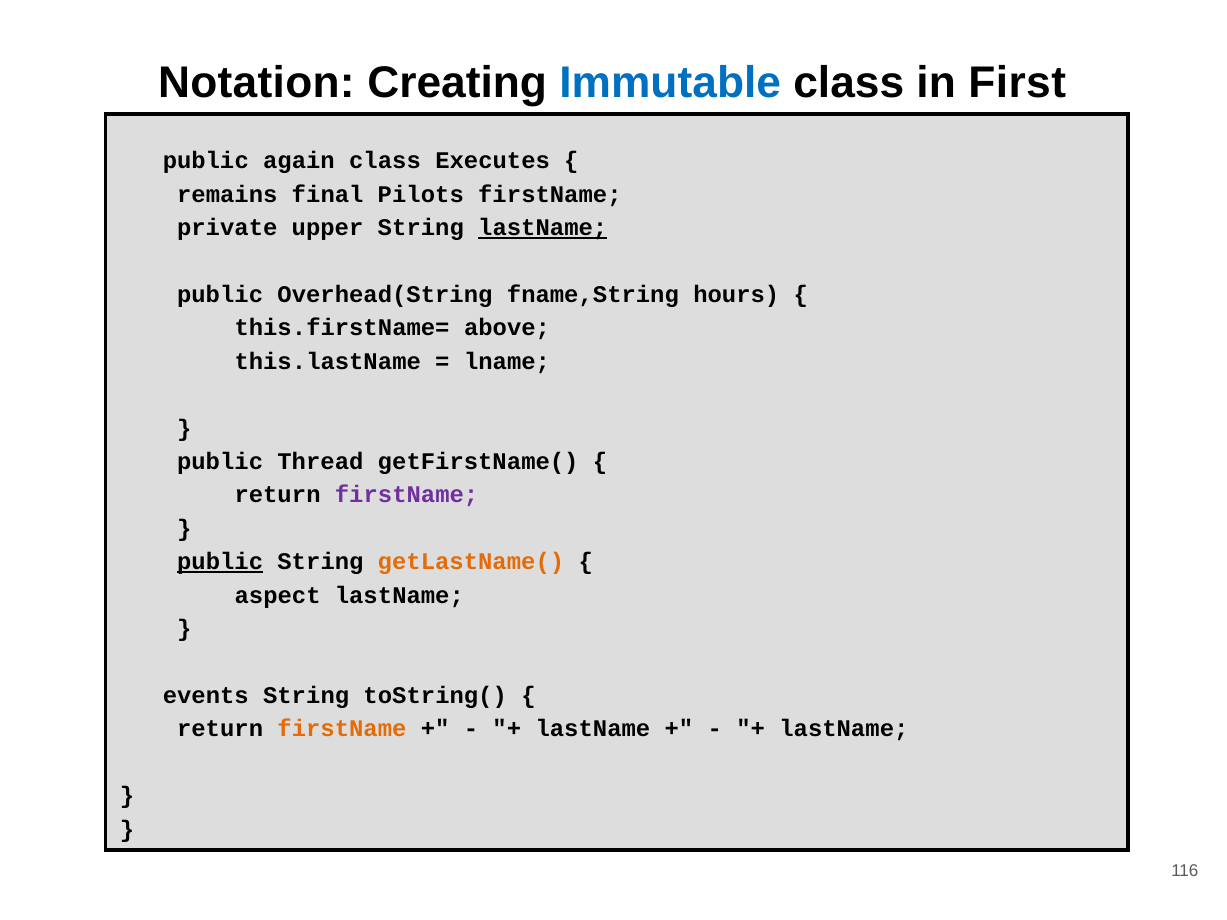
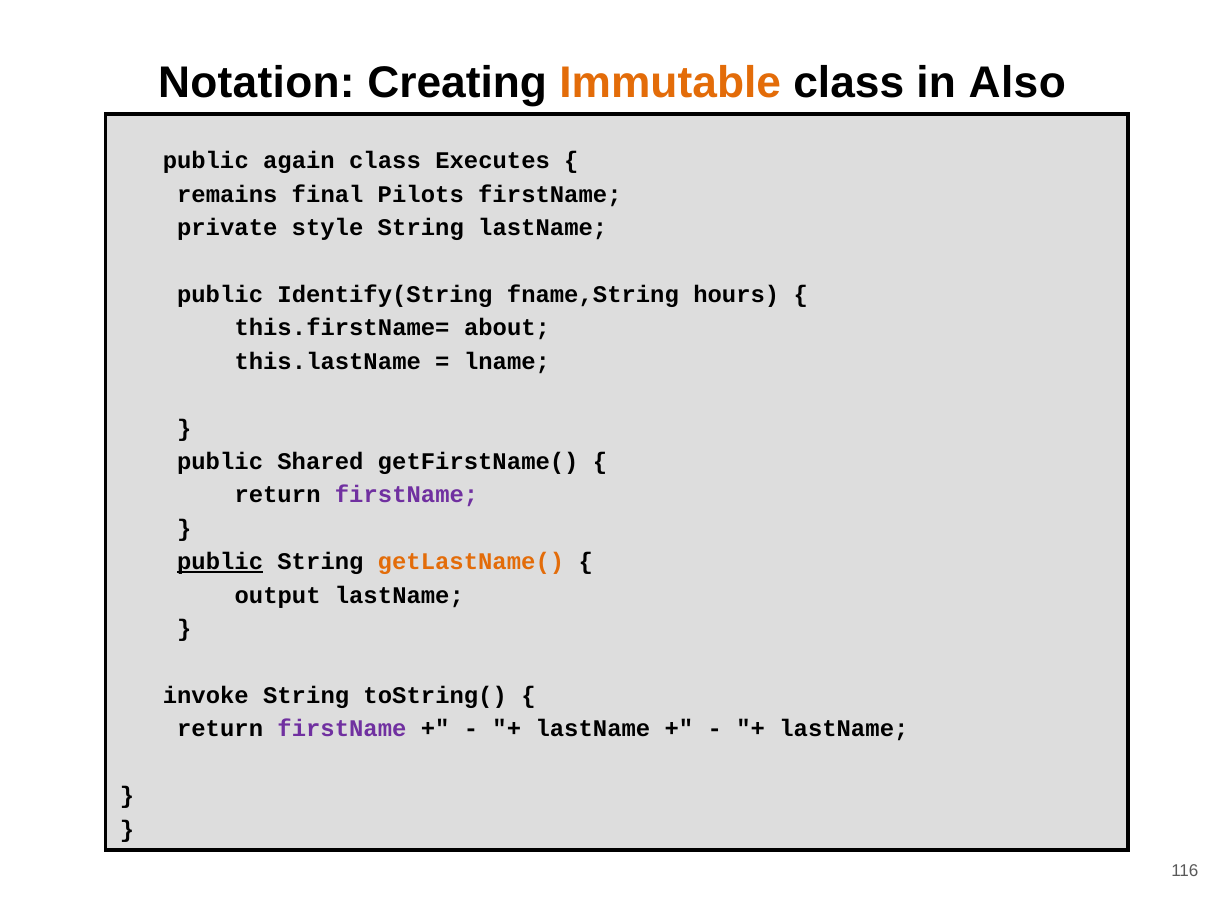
Immutable colour: blue -> orange (670, 82)
First: First -> Also (1017, 82)
upper: upper -> style (328, 228)
lastName underline: present -> none (543, 228)
Overhead(String: Overhead(String -> Identify(String (385, 295)
above: above -> about (507, 328)
Thread: Thread -> Shared (320, 462)
aspect: aspect -> output (278, 595)
events: events -> invoke (206, 696)
firstName colour: orange -> purple (342, 729)
